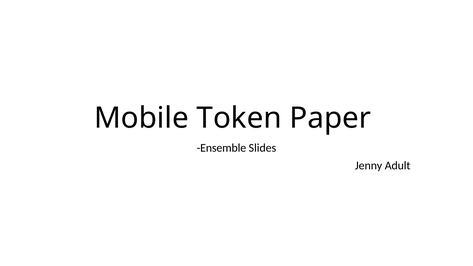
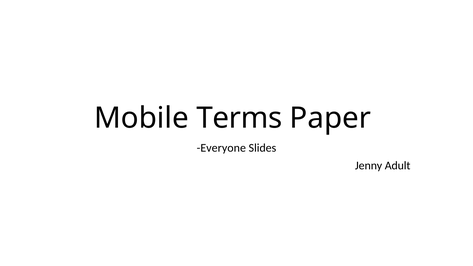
Token: Token -> Terms (239, 118)
Ensemble: Ensemble -> Everyone (221, 148)
